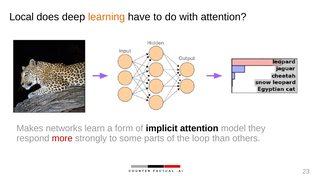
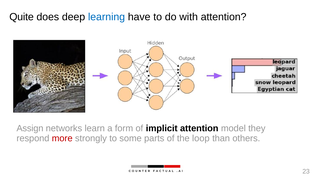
Local: Local -> Quite (22, 17)
learning colour: orange -> blue (107, 17)
Makes: Makes -> Assign (30, 128)
